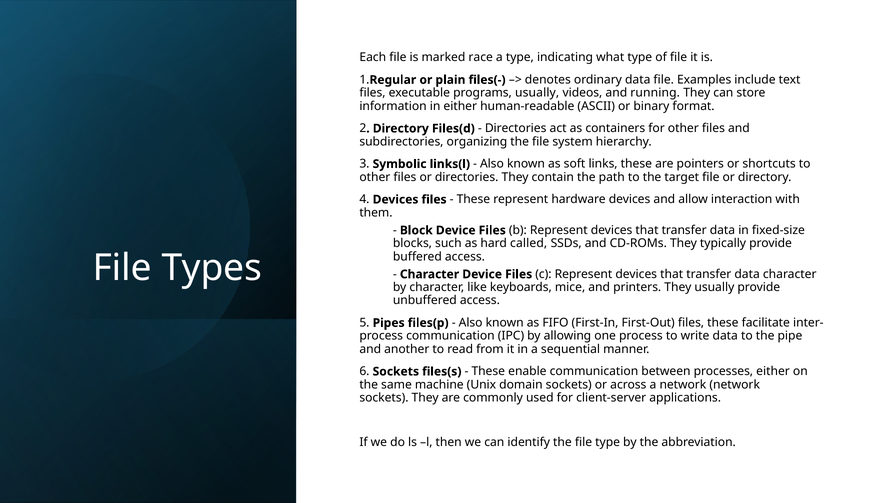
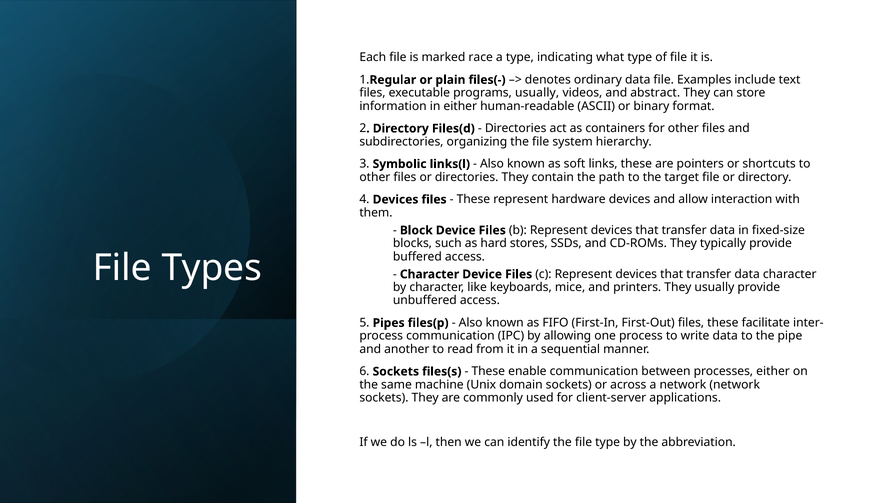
running: running -> abstract (655, 93)
called: called -> stores (529, 243)
